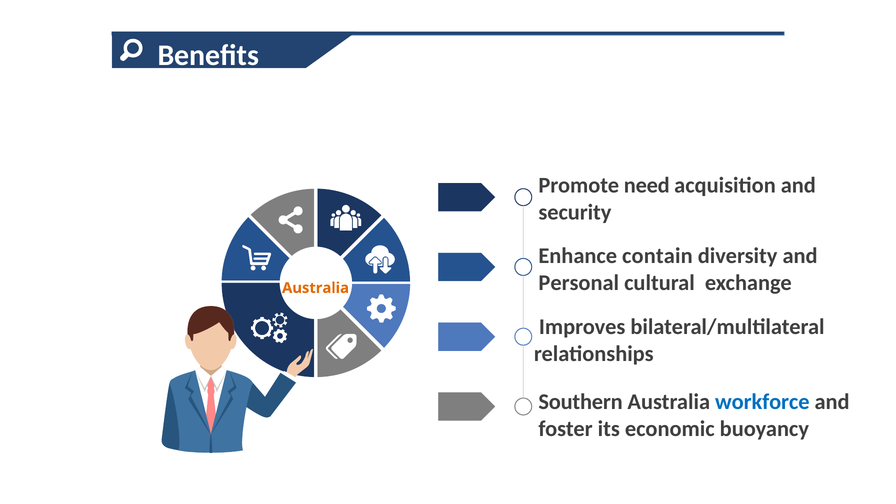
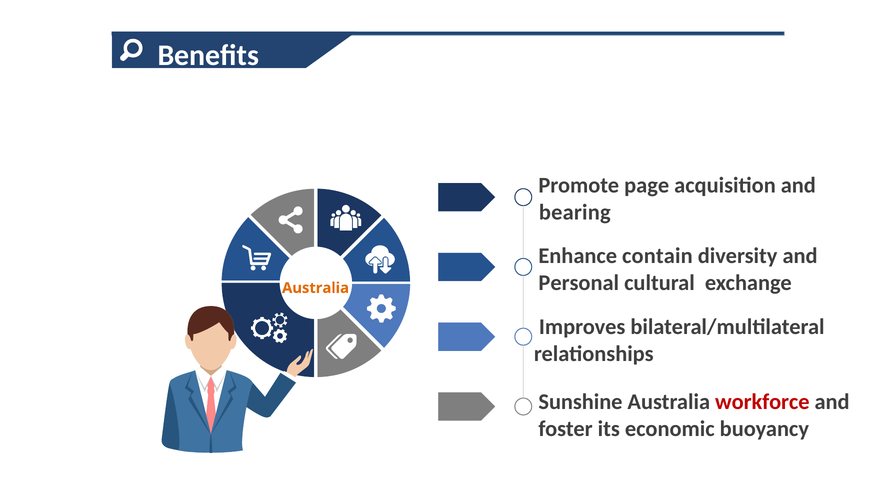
need: need -> page (647, 185)
security: security -> bearing (575, 212)
Southern: Southern -> Sunshine (580, 402)
workforce colour: blue -> red (762, 402)
